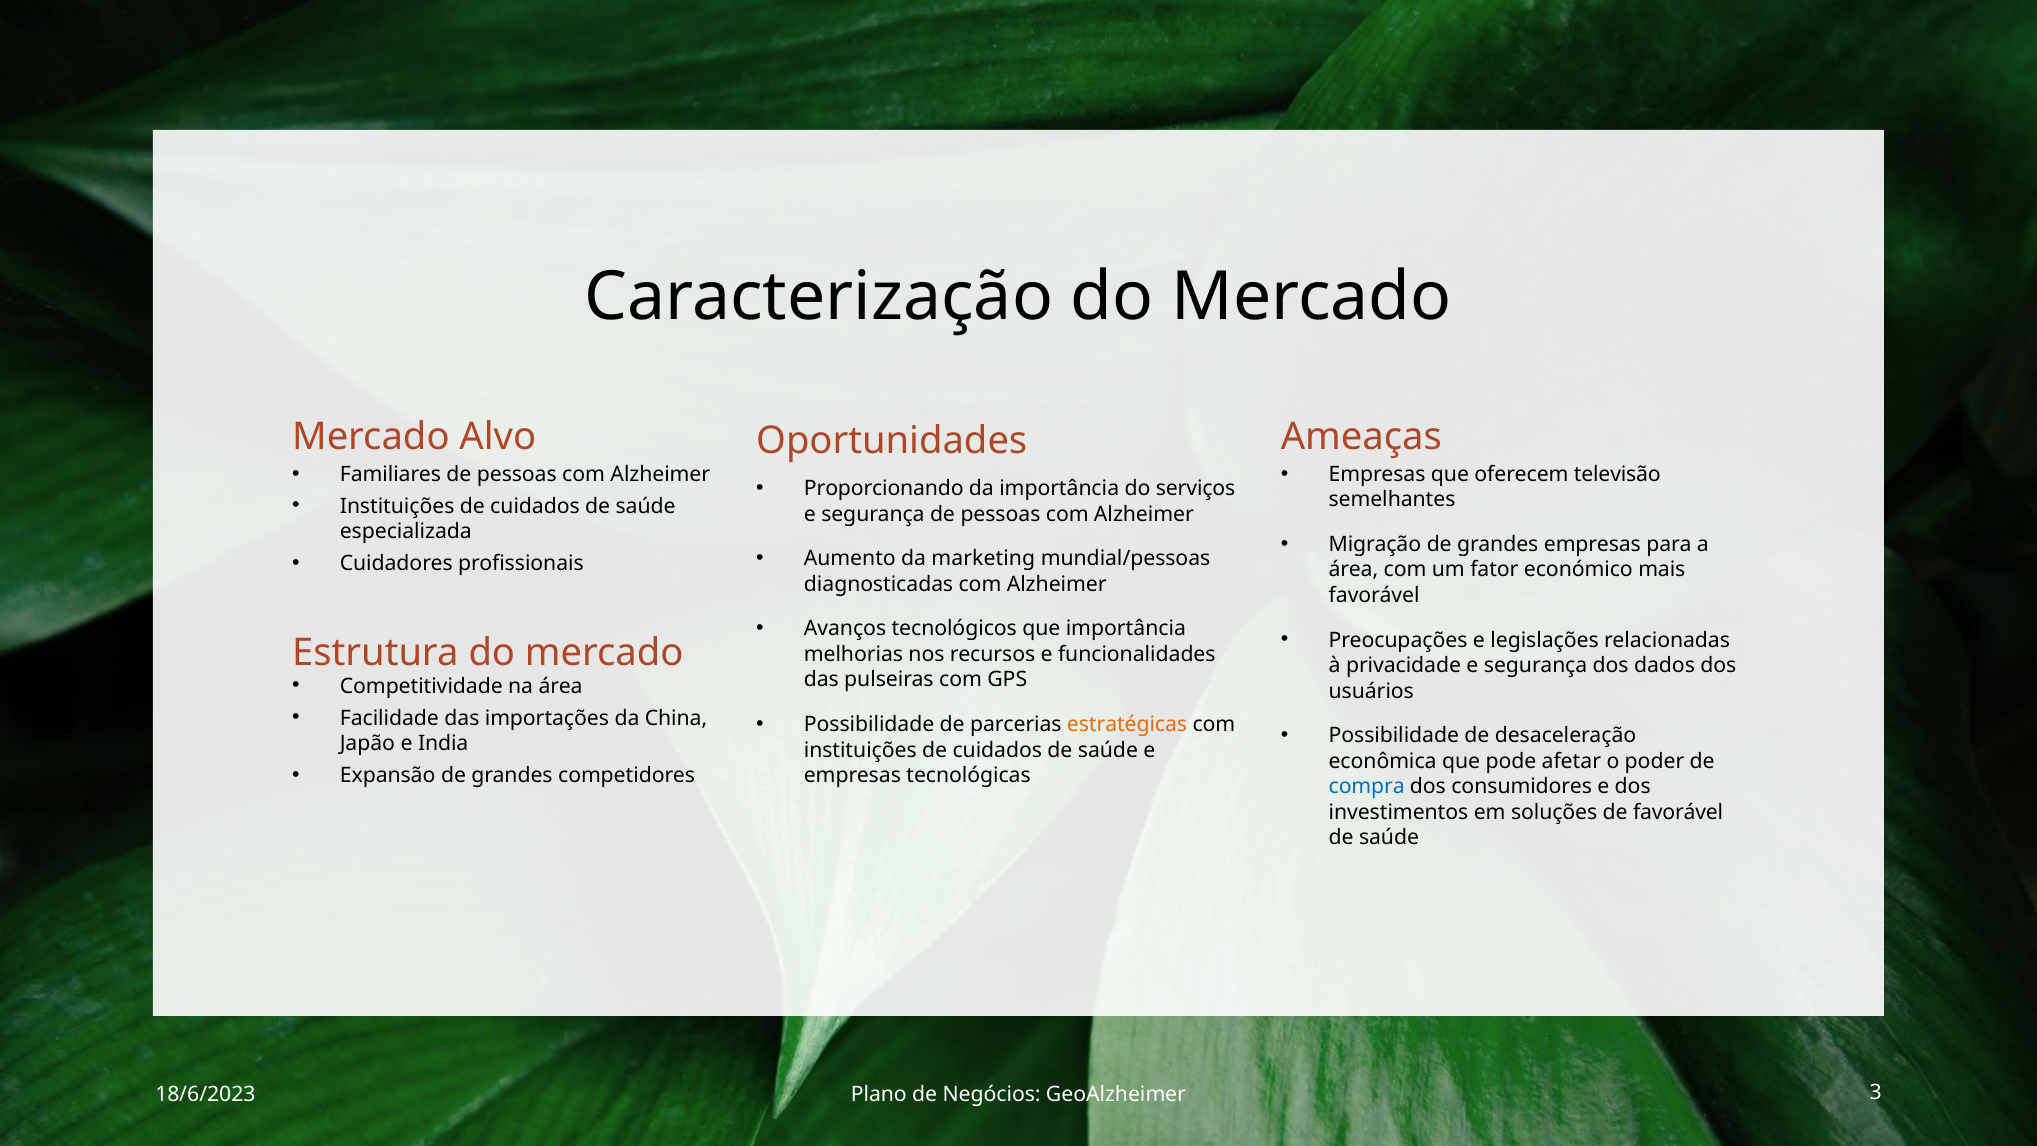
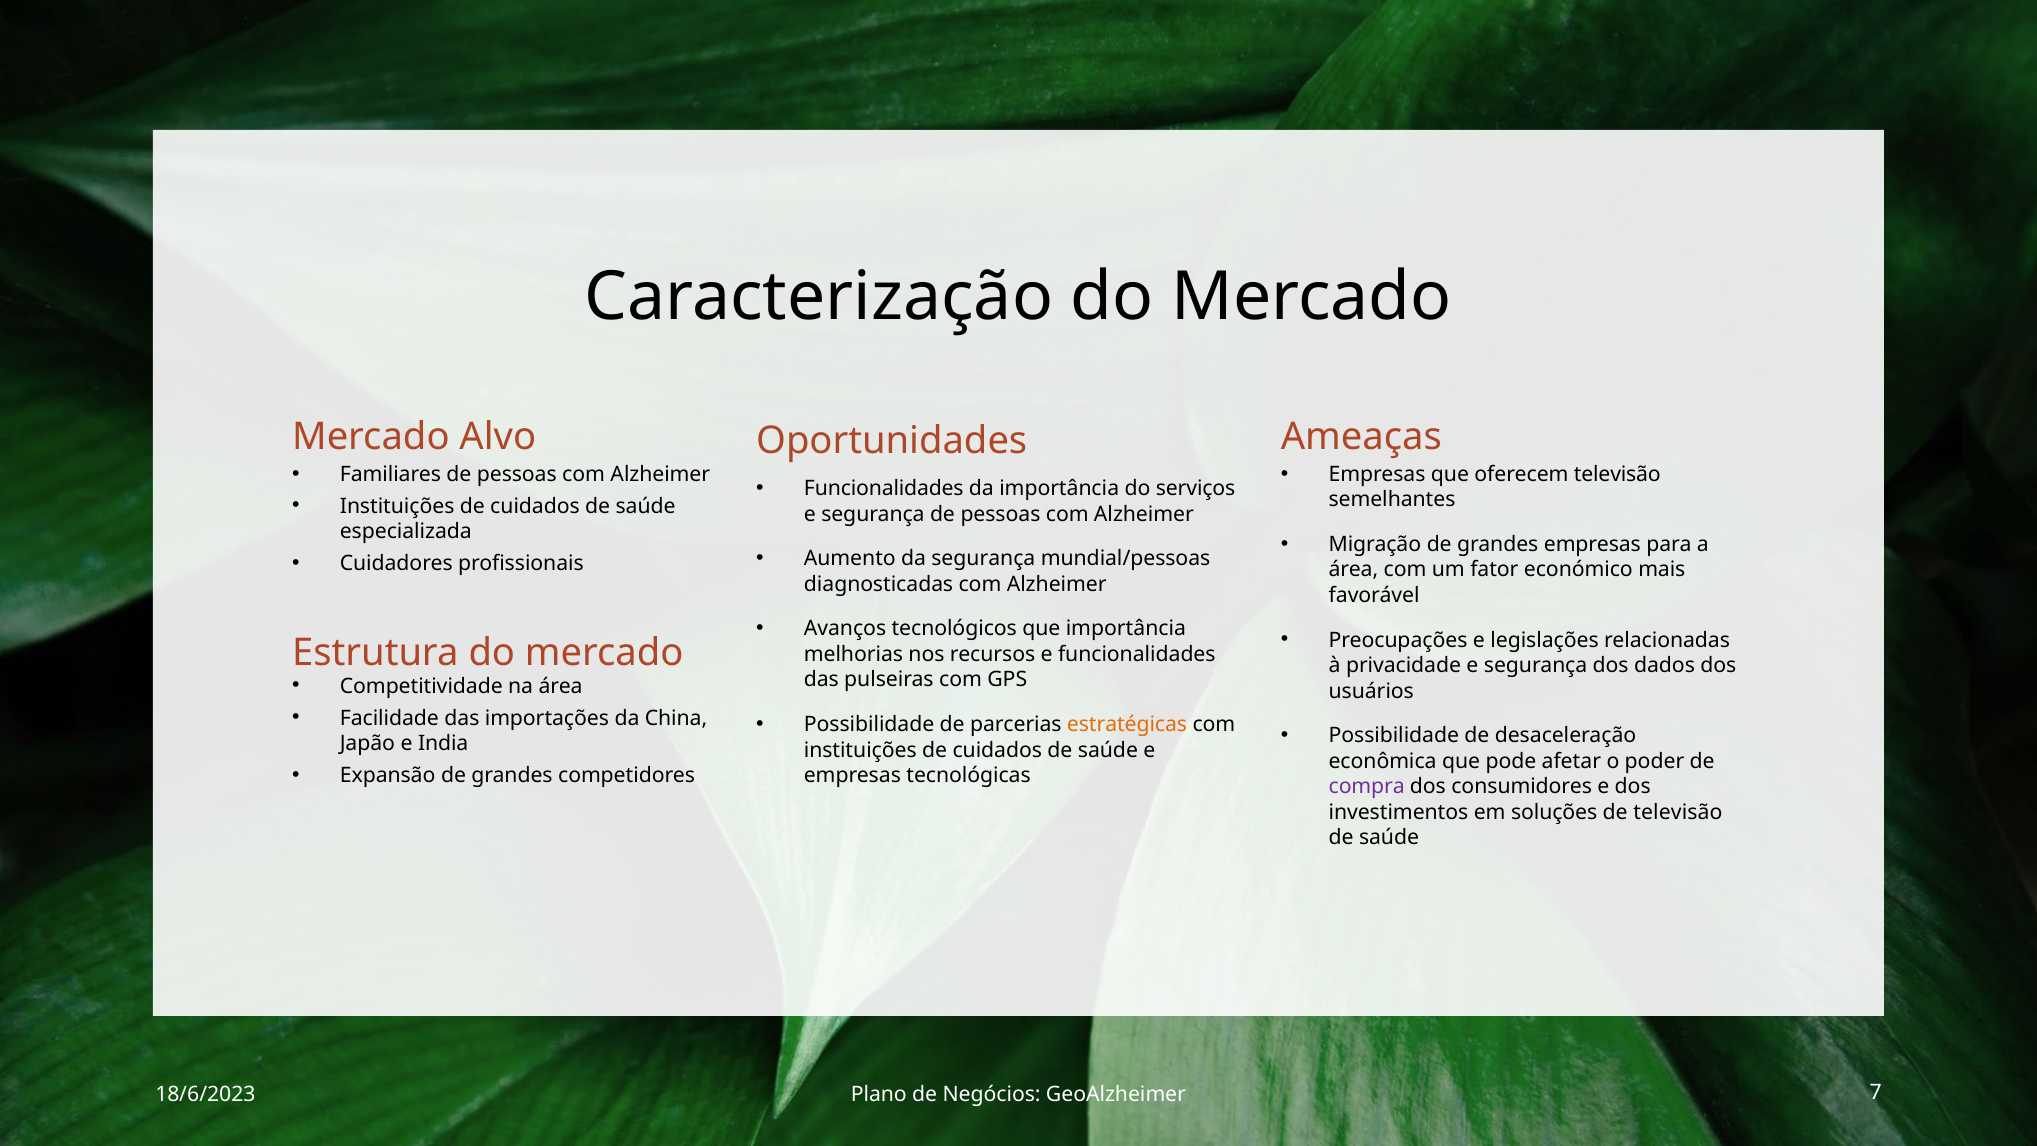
Proporcionando: Proporcionando -> Funcionalidades (884, 488)
da marketing: marketing -> segurança (983, 559)
compra colour: blue -> purple (1367, 787)
de favorável: favorável -> televisão (1678, 812)
3: 3 -> 7 (1876, 1092)
